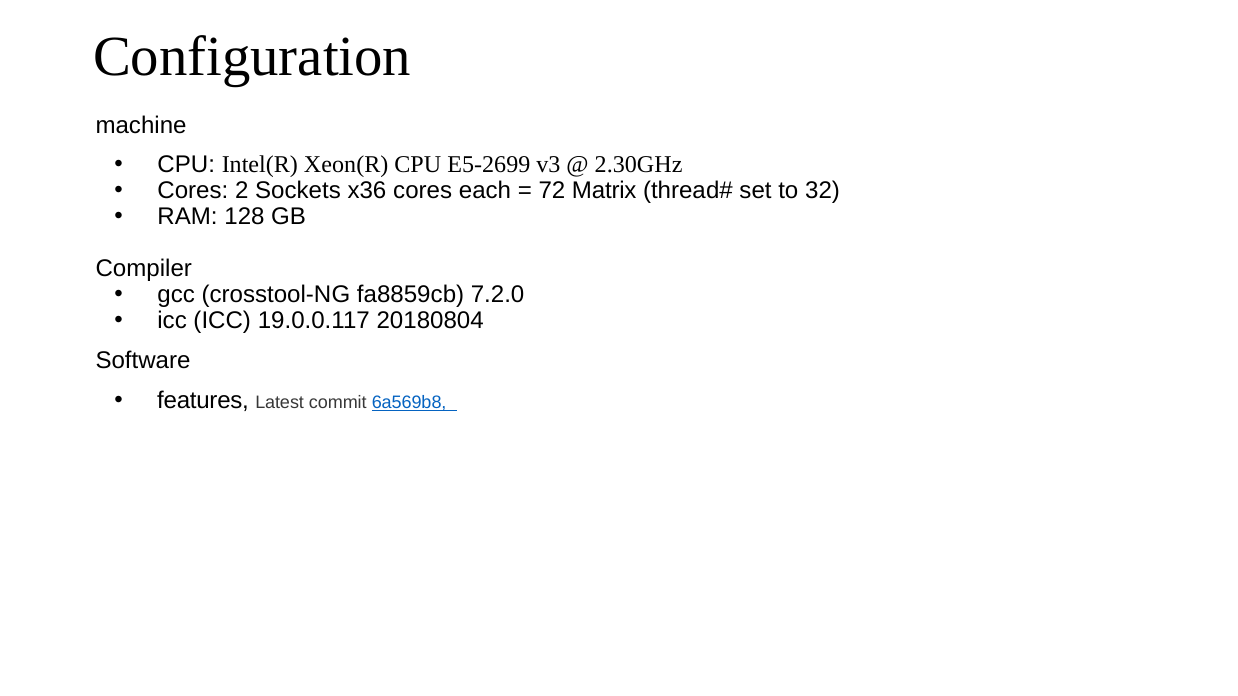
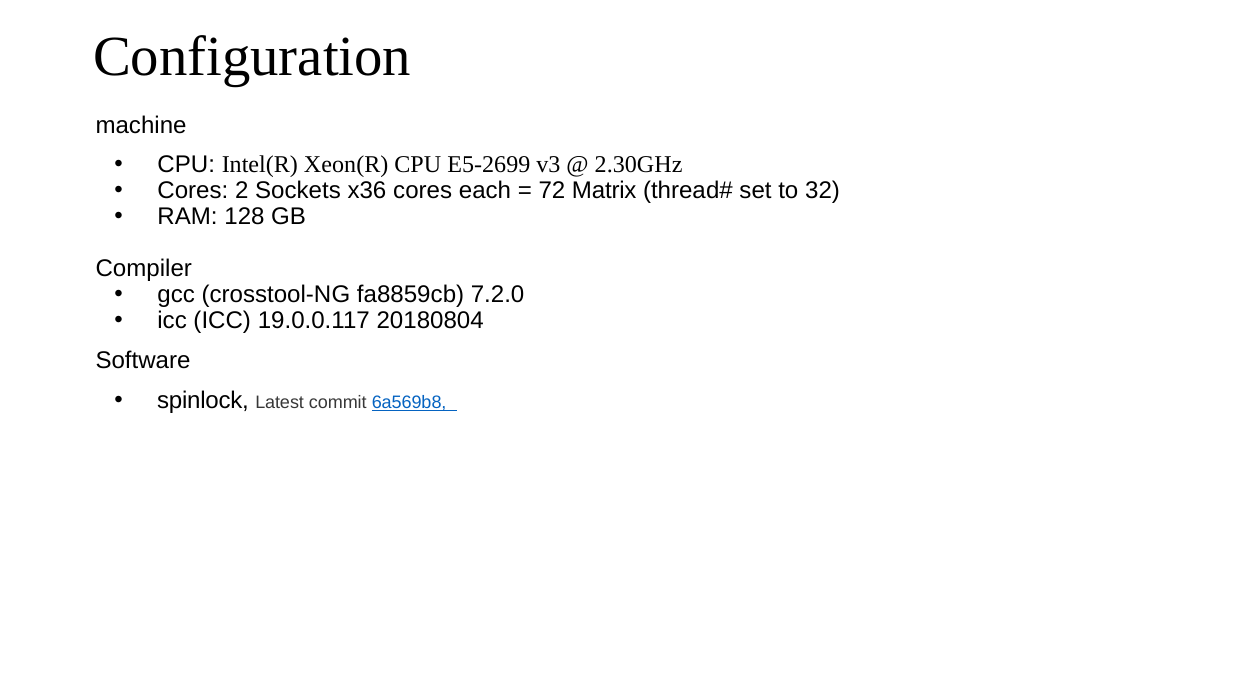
features: features -> spinlock (203, 401)
